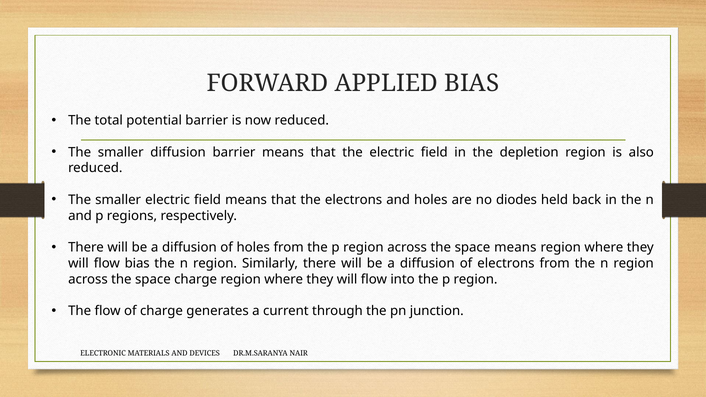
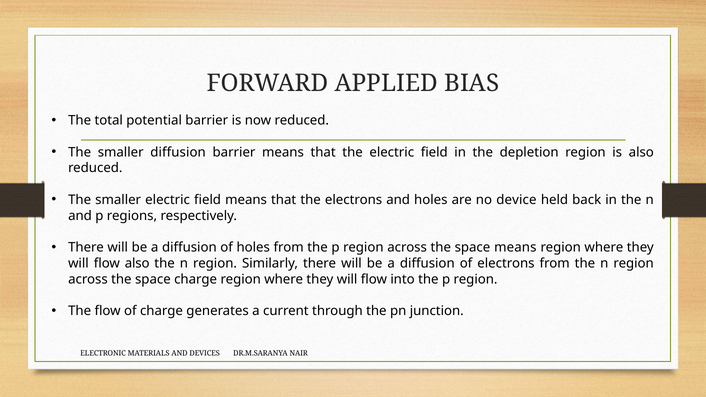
diodes: diodes -> device (516, 200)
flow bias: bias -> also (137, 263)
